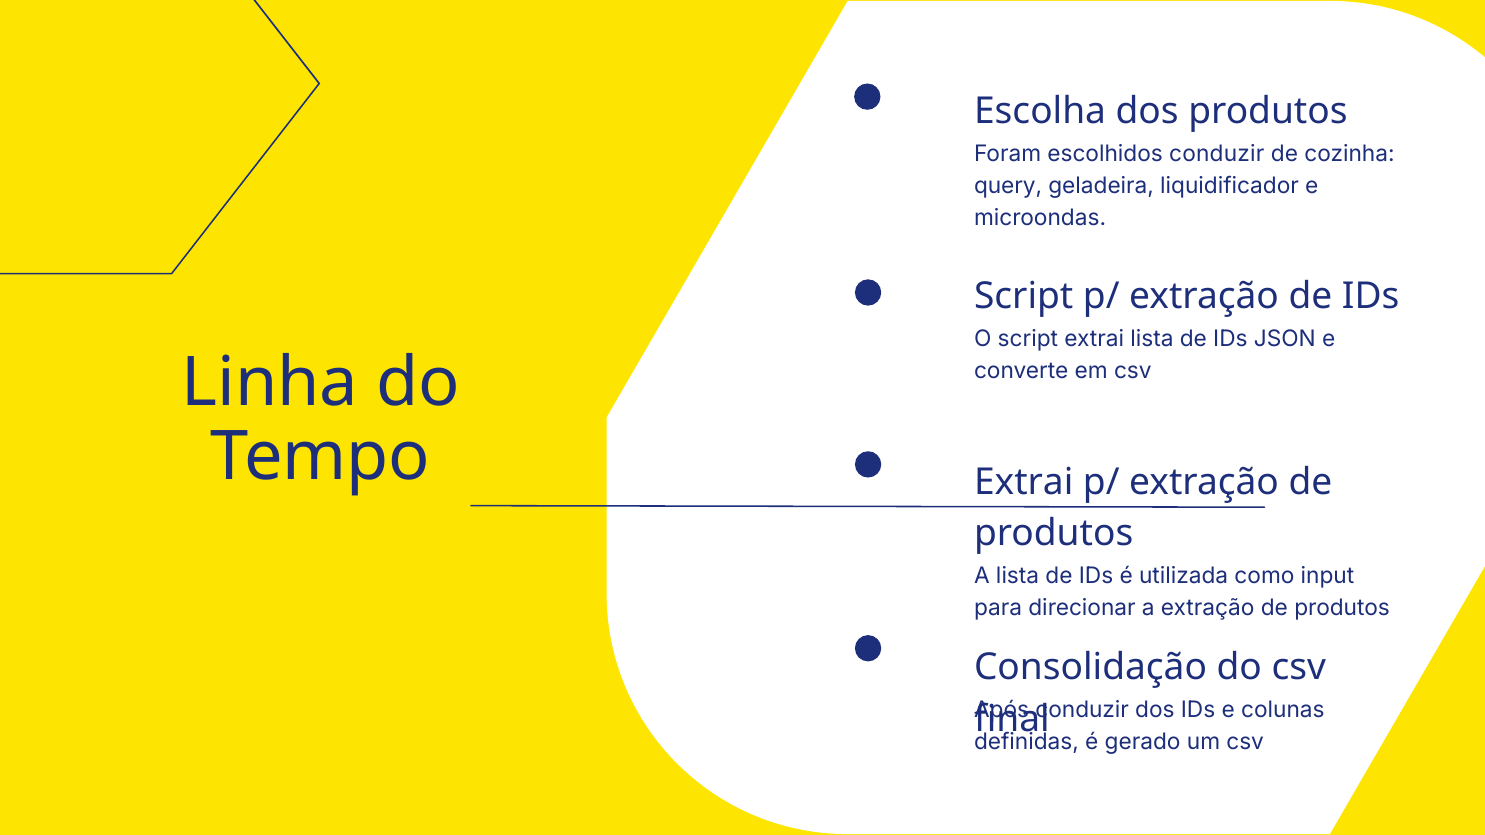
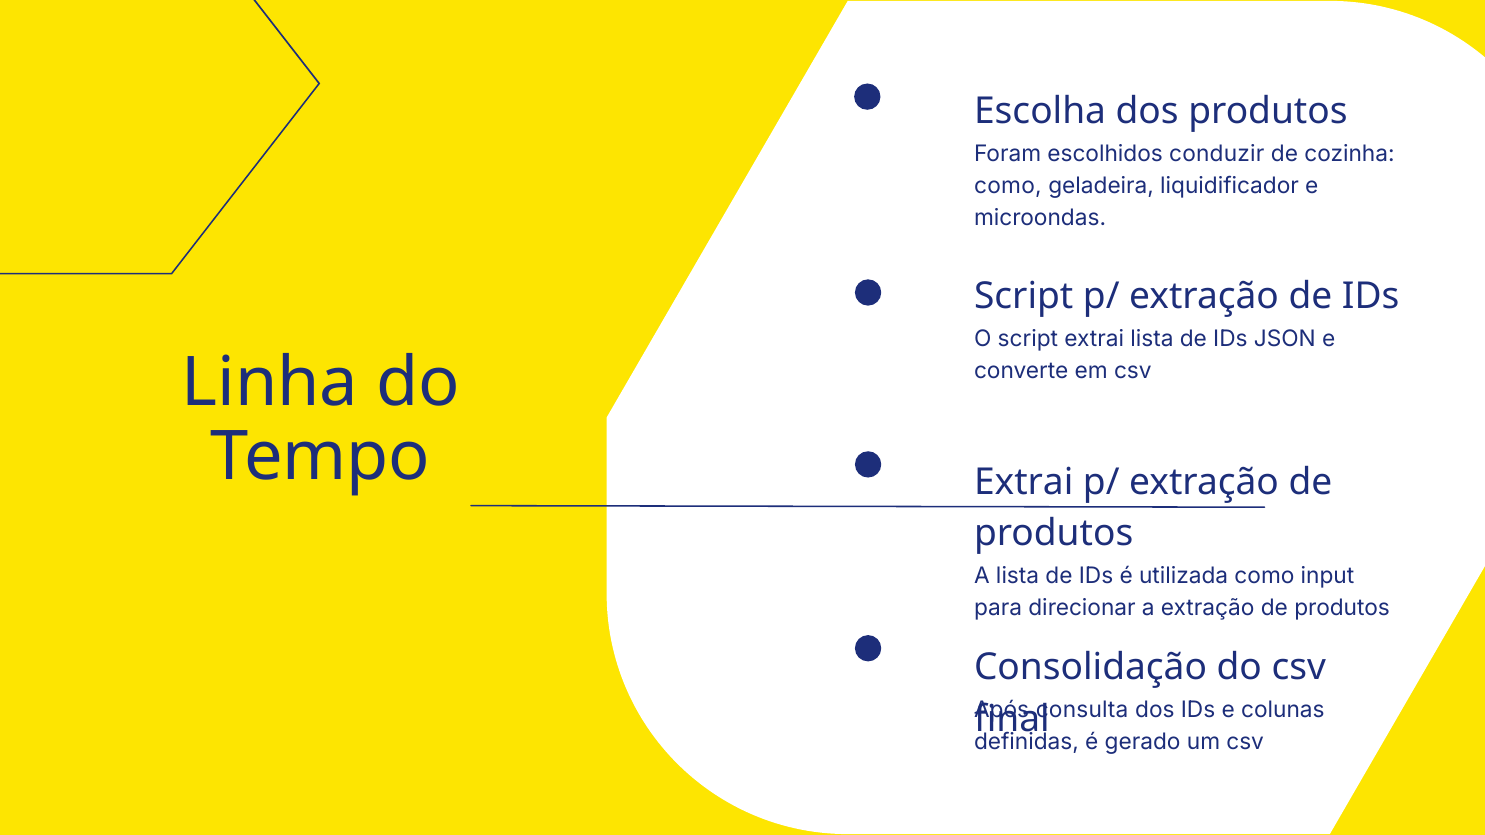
query: query -> como (1008, 186)
conduzir: conduzir -> consulta (1082, 710)
